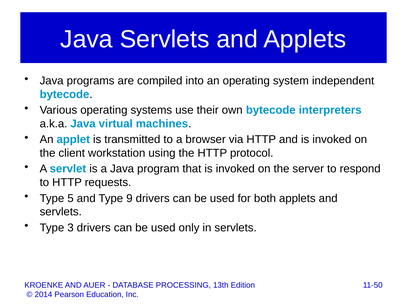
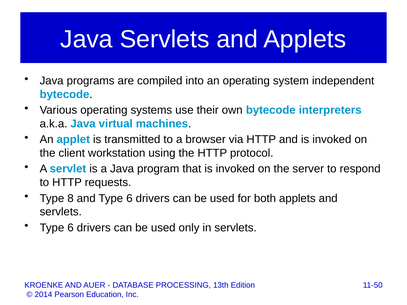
5: 5 -> 8 (70, 198)
and Type 9: 9 -> 6 (129, 198)
3: 3 -> 6 (70, 228)
